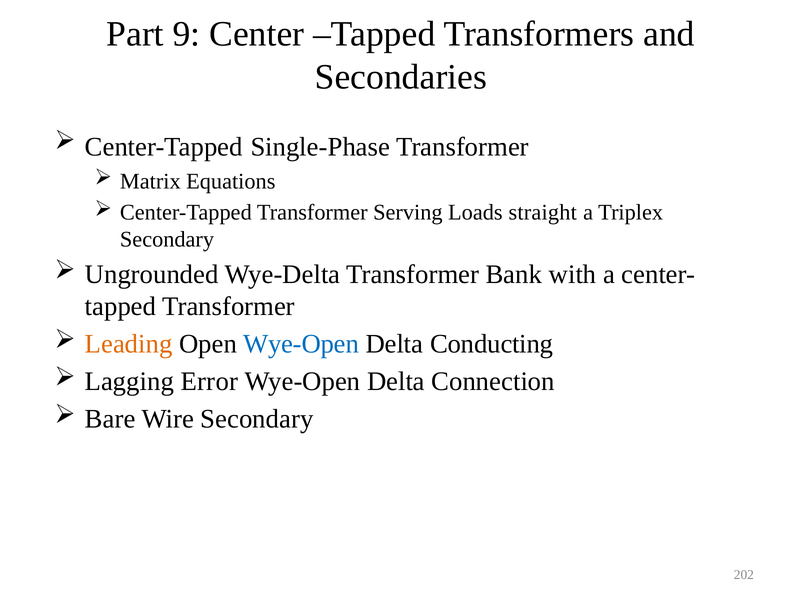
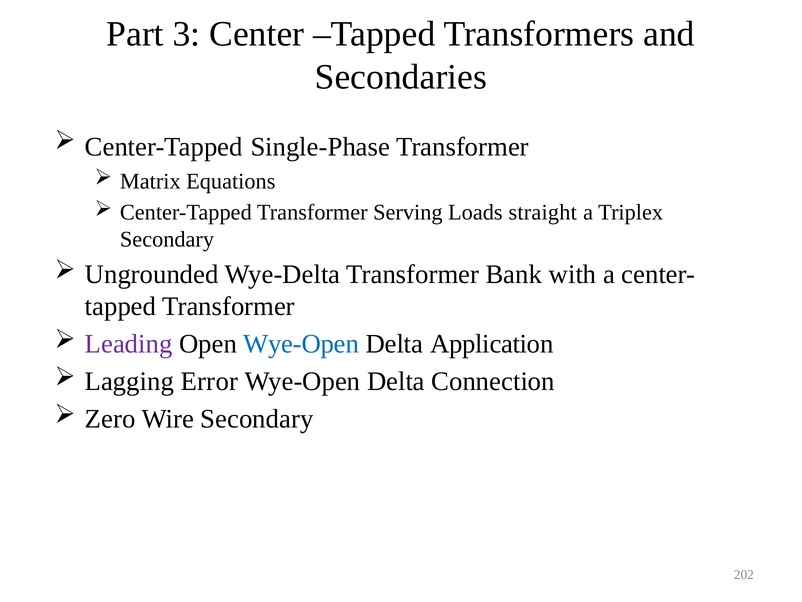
9: 9 -> 3 (186, 34)
Leading colour: orange -> purple (129, 344)
Conducting: Conducting -> Application (492, 344)
Bare: Bare -> Zero (110, 418)
